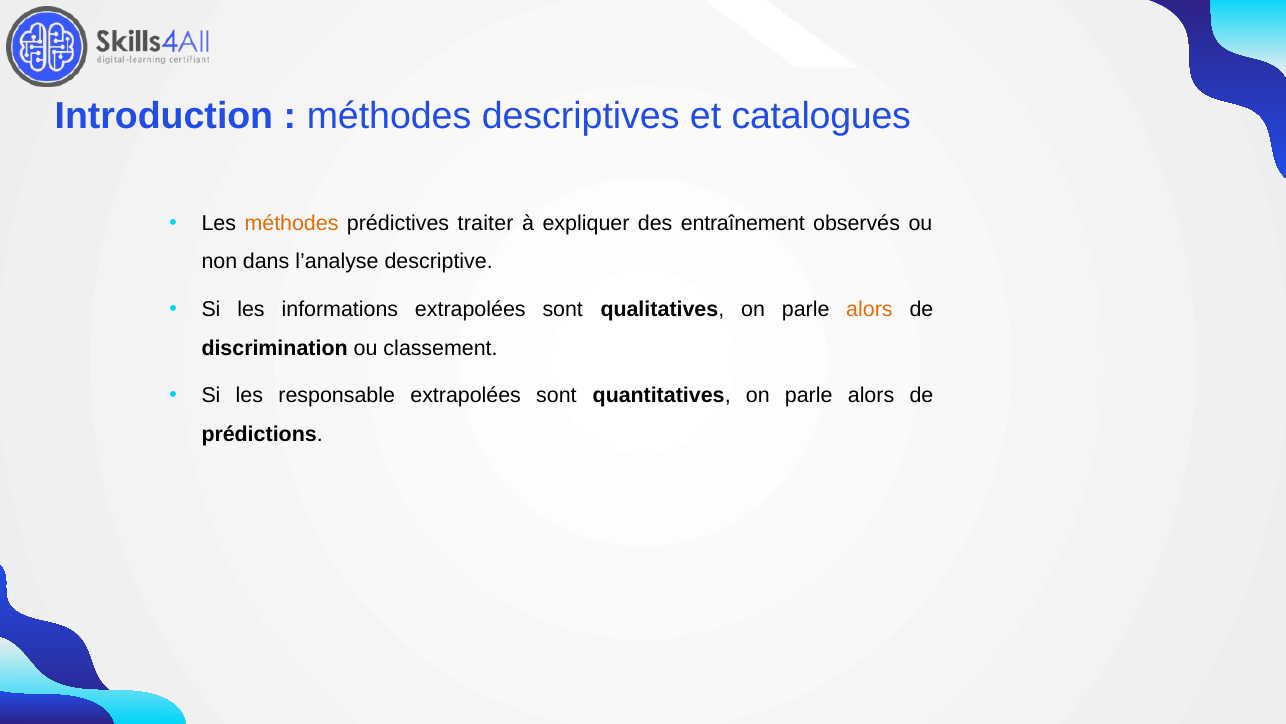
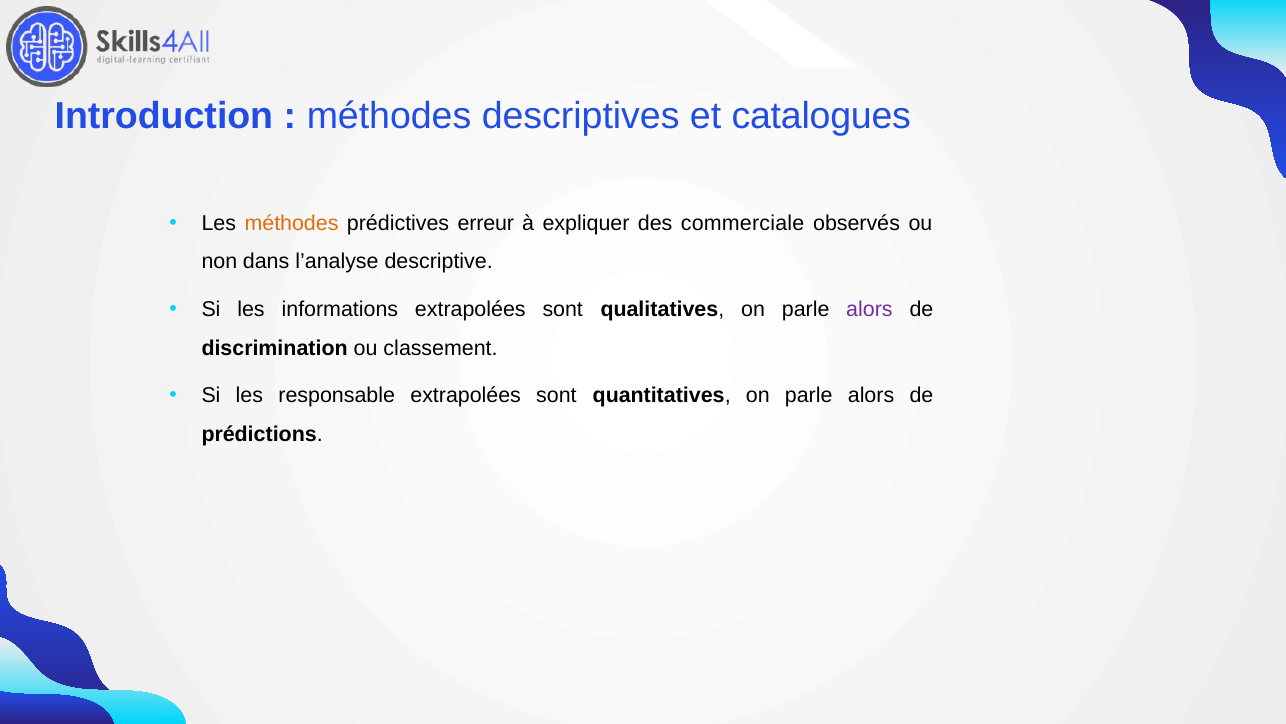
traiter: traiter -> erreur (486, 223)
entraînement: entraînement -> commerciale (743, 223)
alors colour: orange -> purple (869, 309)
